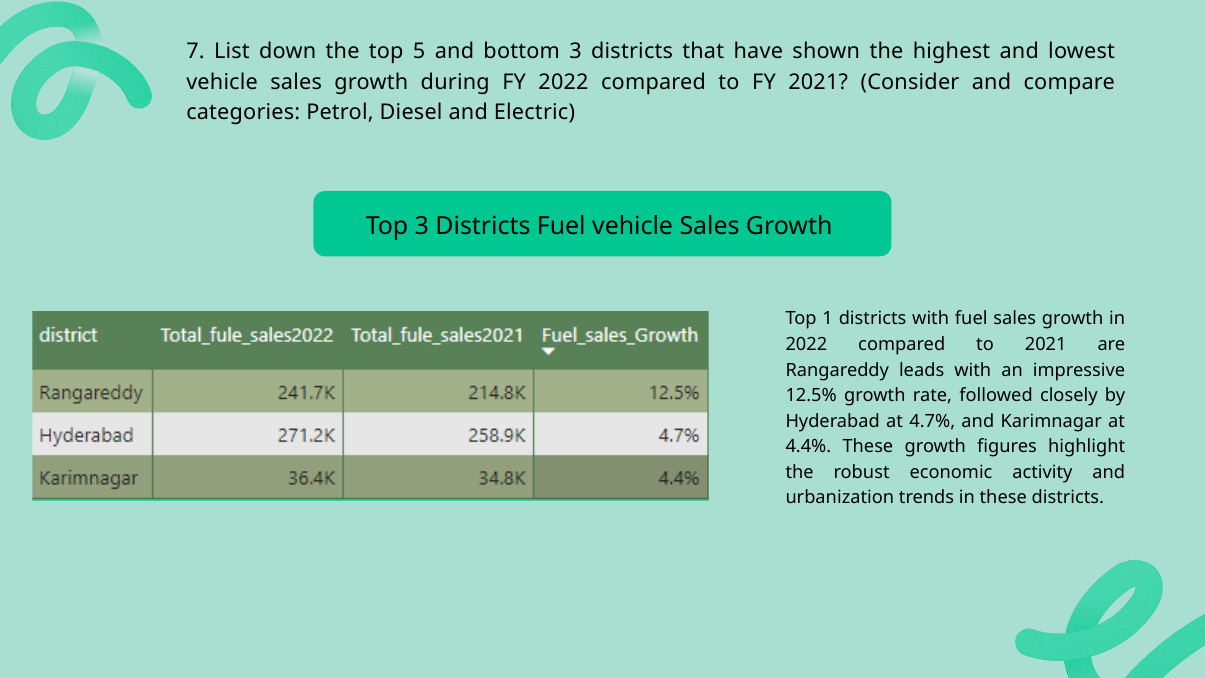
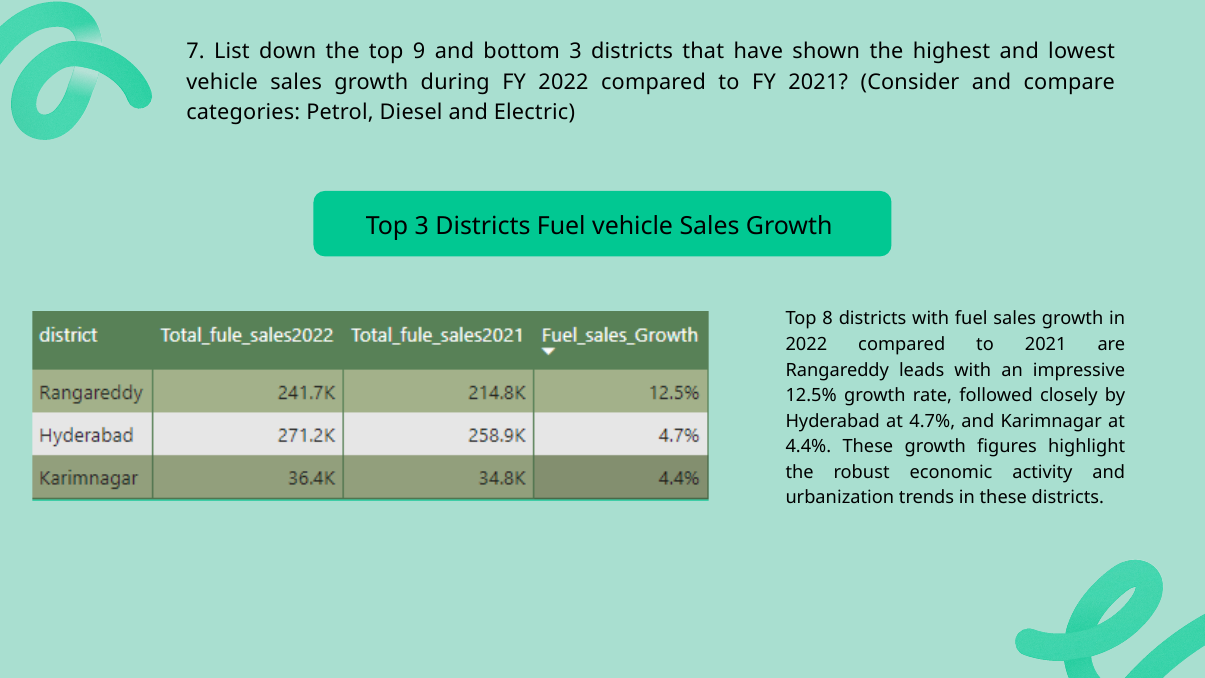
5: 5 -> 9 (419, 52)
1: 1 -> 8 (828, 319)
